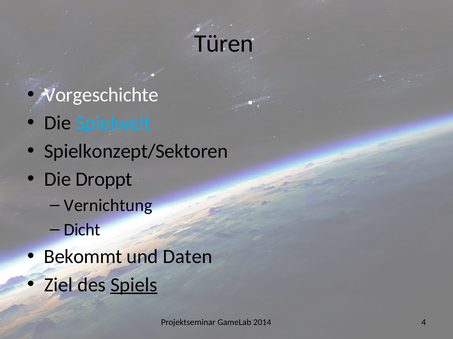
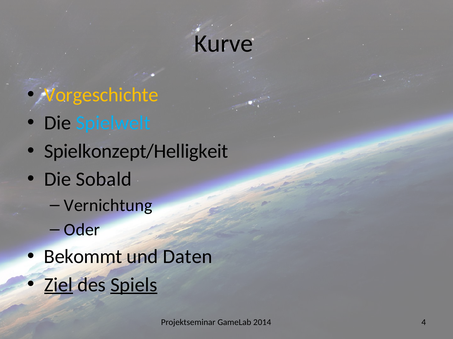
Türen: Türen -> Kurve (224, 44)
Vorgeschichte colour: white -> yellow (101, 95)
Spielkonzept/Sektoren: Spielkonzept/Sektoren -> Spielkonzept/Helligkeit (136, 151)
Droppt: Droppt -> Sobald (104, 180)
Dicht: Dicht -> Oder (82, 230)
Ziel underline: none -> present (59, 285)
